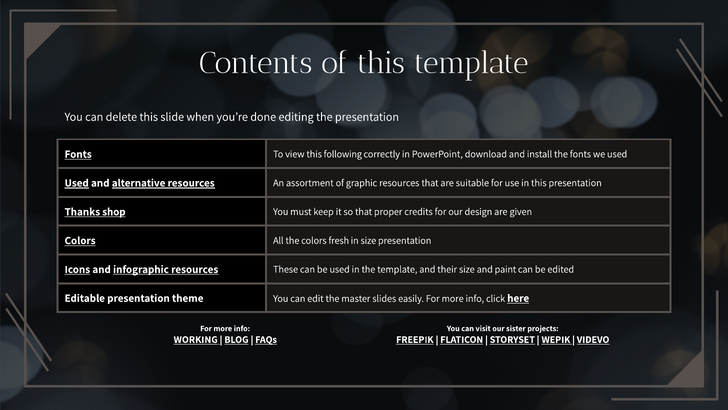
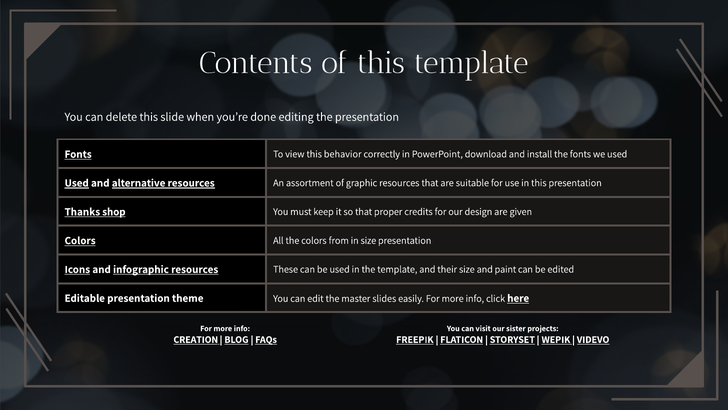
following: following -> behavior (343, 154)
fresh: fresh -> from (339, 240)
WORKING: WORKING -> CREATION (196, 339)
